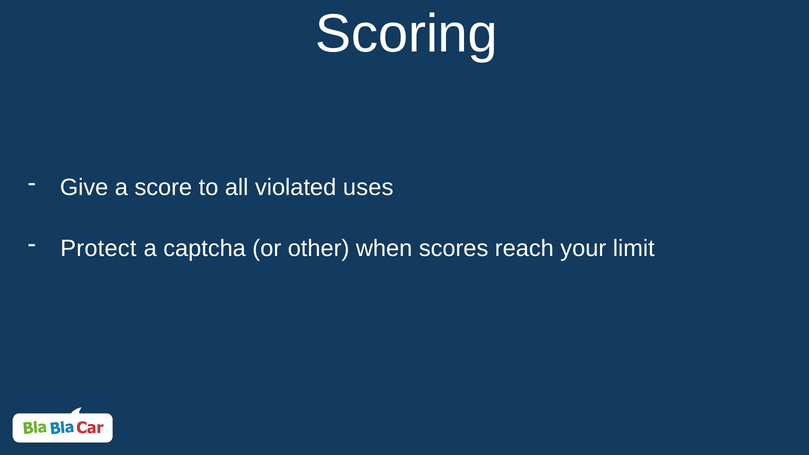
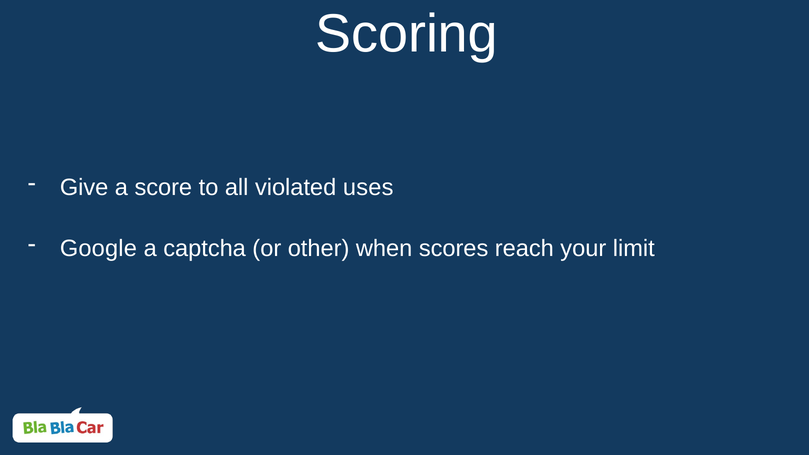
Protect: Protect -> Google (98, 249)
